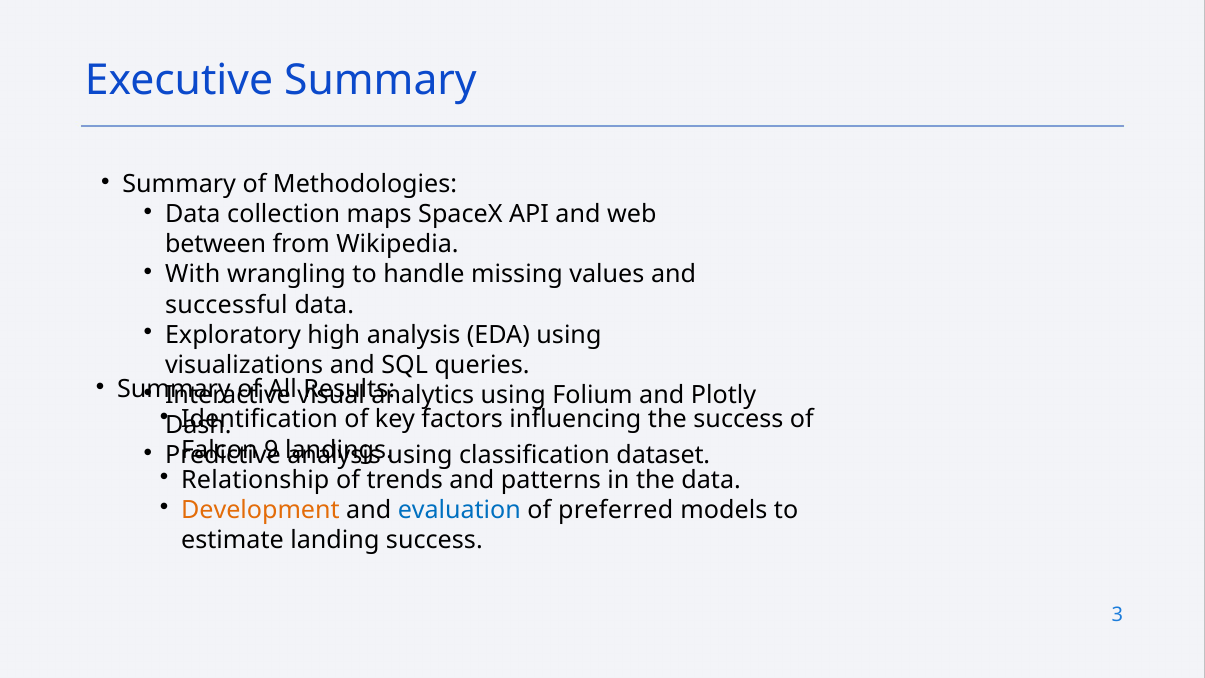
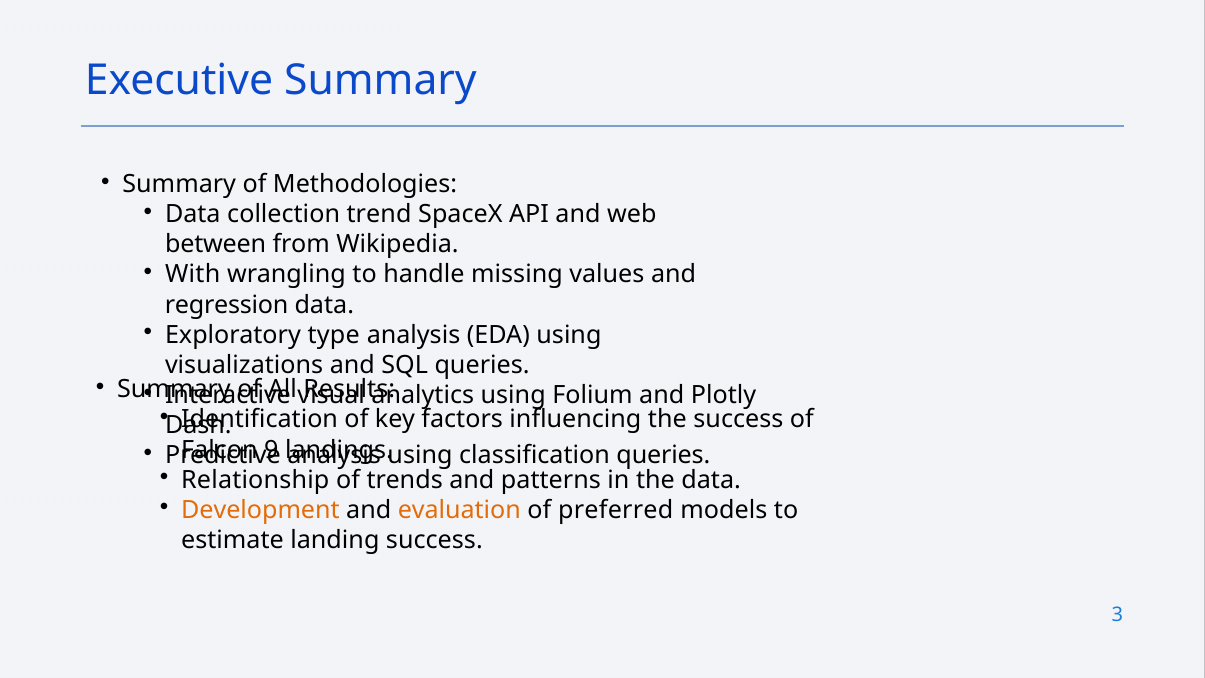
maps: maps -> trend (379, 214)
successful: successful -> regression (227, 305)
high: high -> type (334, 335)
classification dataset: dataset -> queries (663, 455)
evaluation colour: blue -> orange (459, 510)
